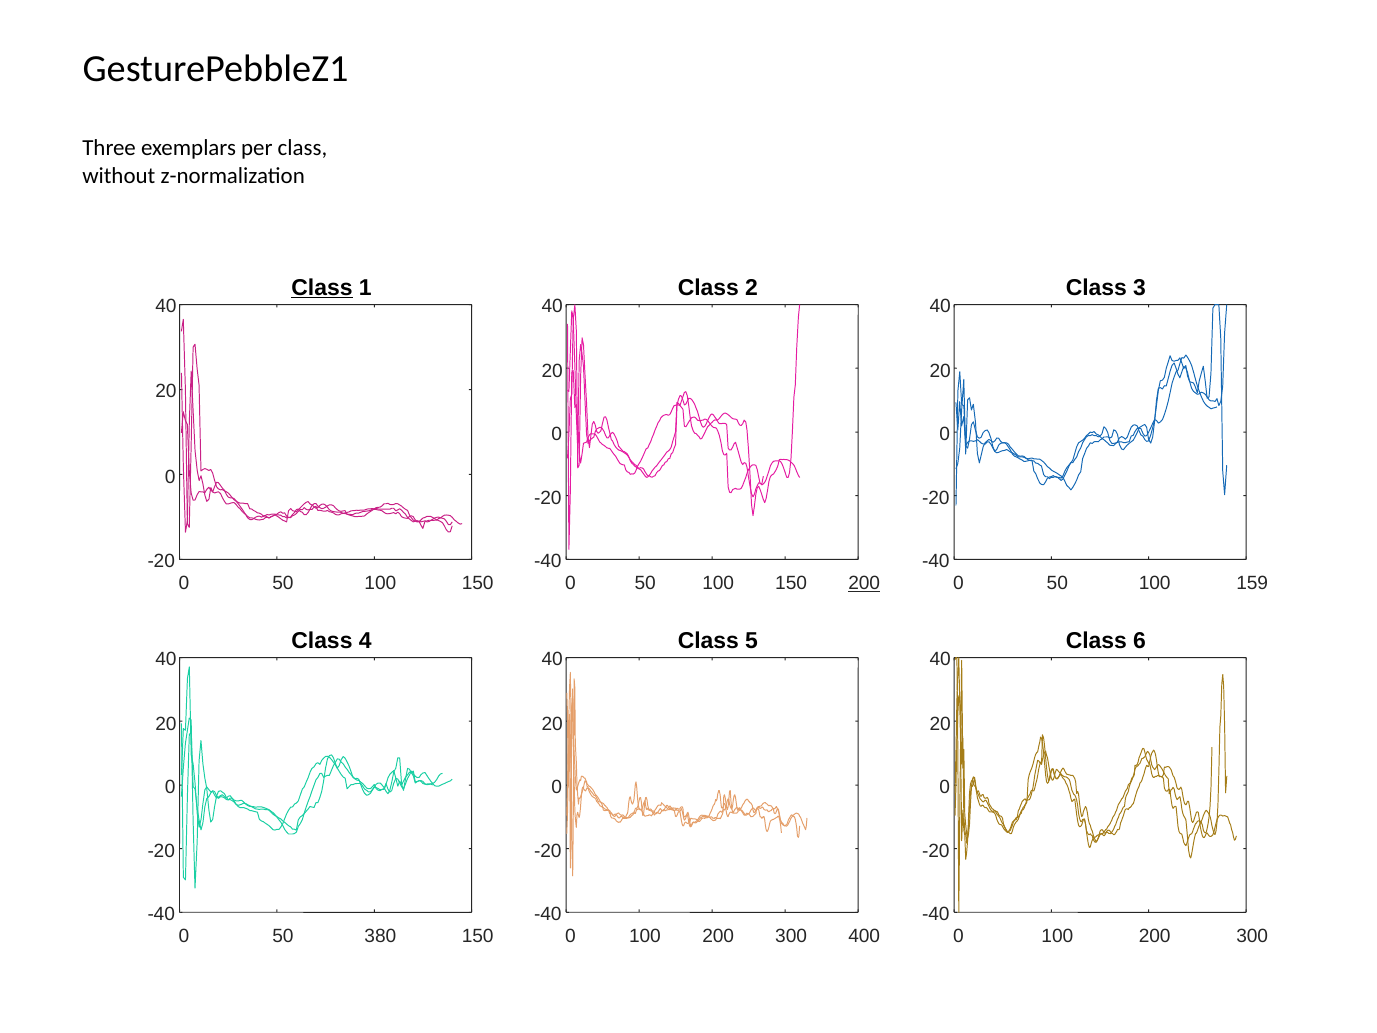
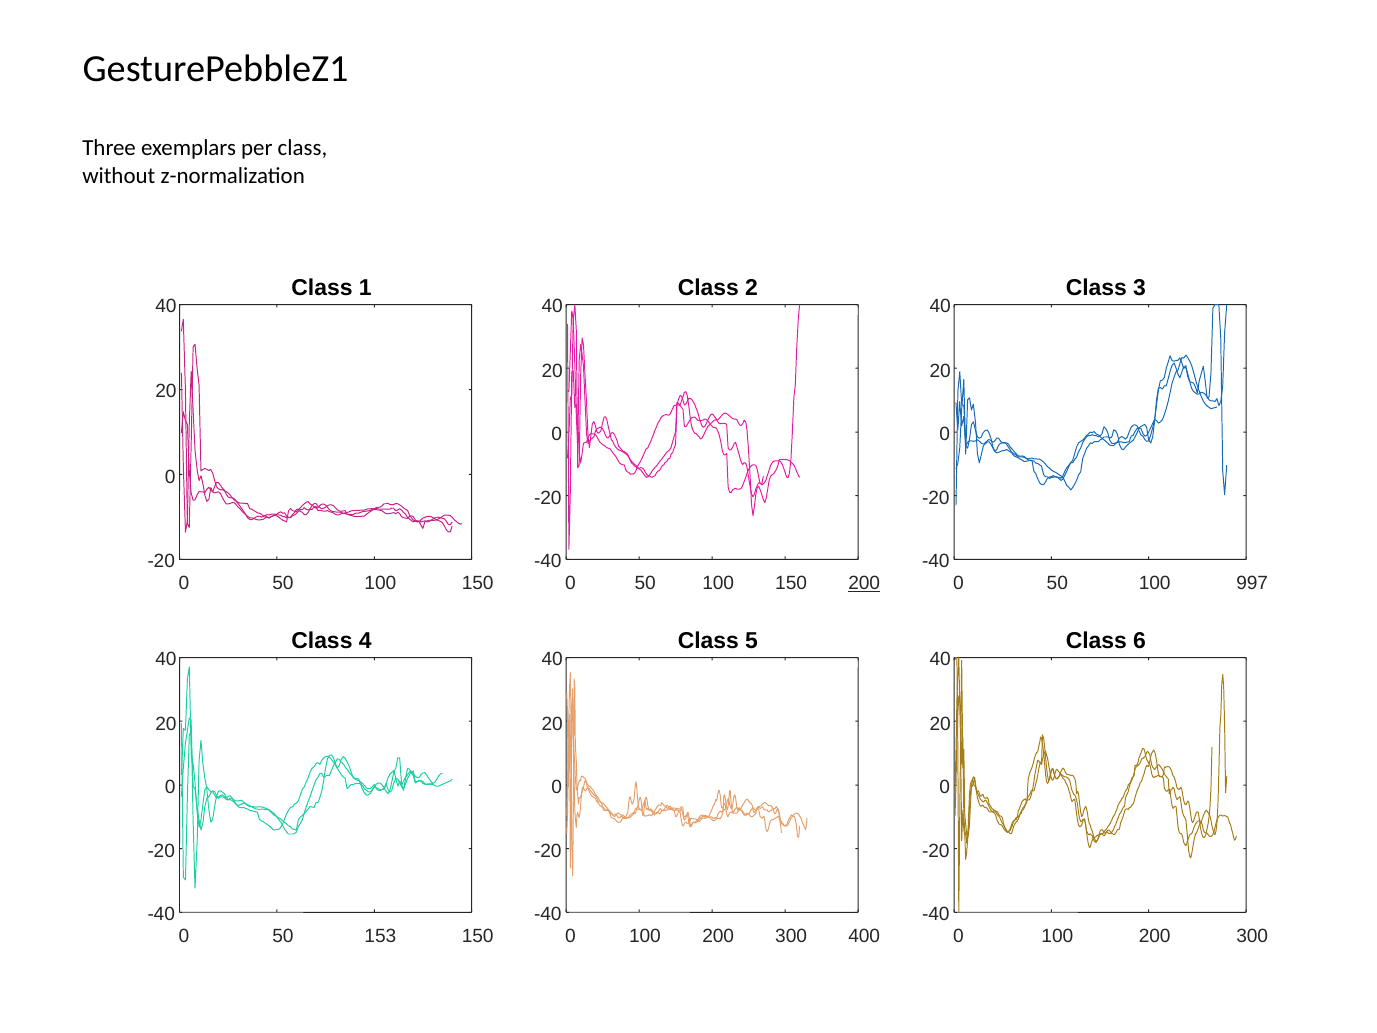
Class underline: present -> none (322, 288)
159: 159 -> 997 (1252, 583)
380: 380 -> 153 (380, 936)
